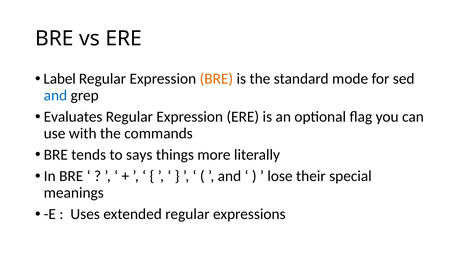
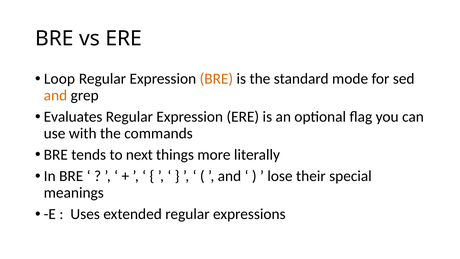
Label: Label -> Loop (59, 79)
and colour: blue -> orange (55, 95)
says: says -> next (139, 155)
